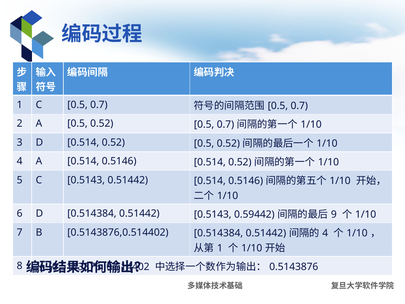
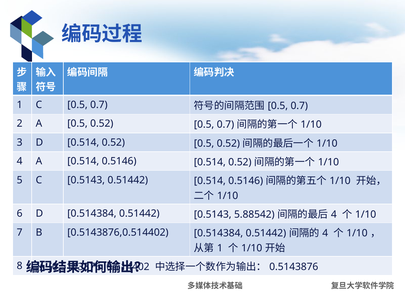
0.59442: 0.59442 -> 5.88542 (254, 214)
9: 9 -> 4 (334, 214)
